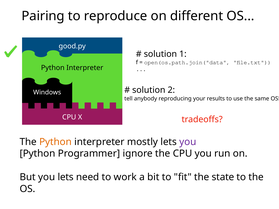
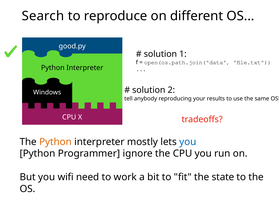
Pairing: Pairing -> Search (43, 16)
you colour: purple -> blue (188, 142)
you lets: lets -> wifi (66, 177)
